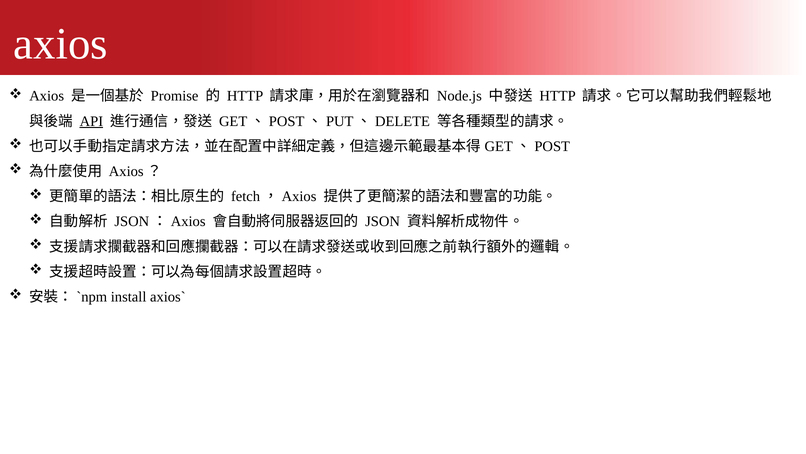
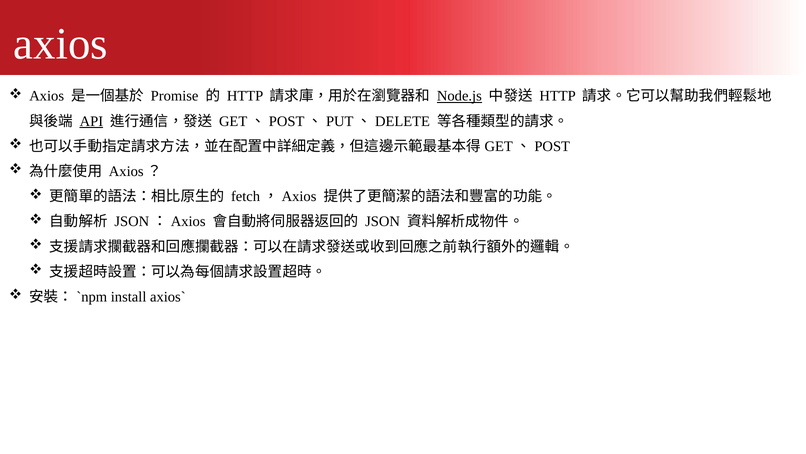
Node.js underline: none -> present (459, 96)
